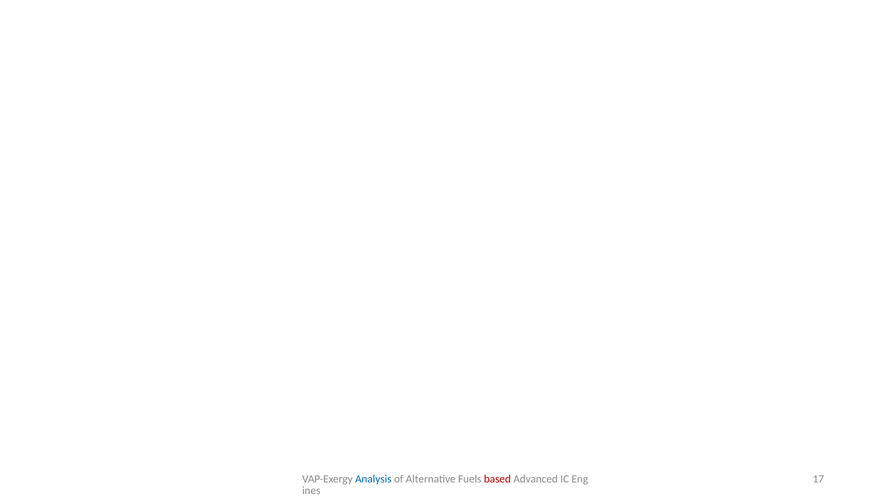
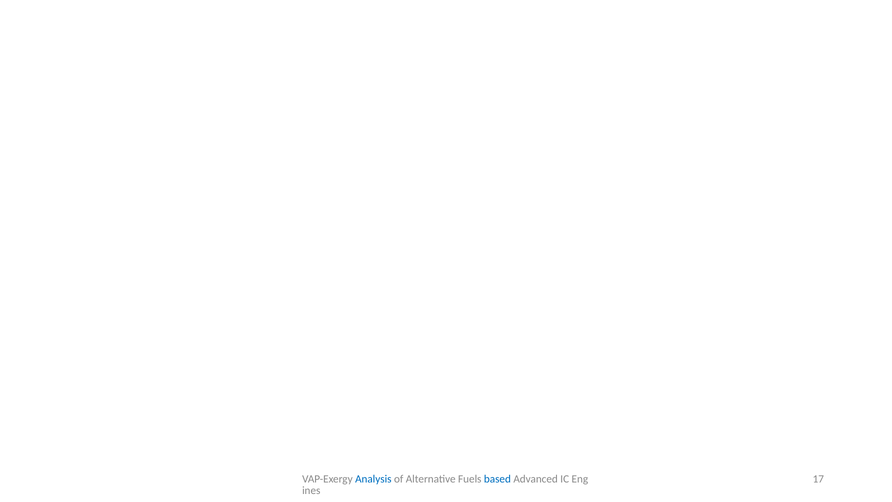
based colour: red -> blue (497, 479)
